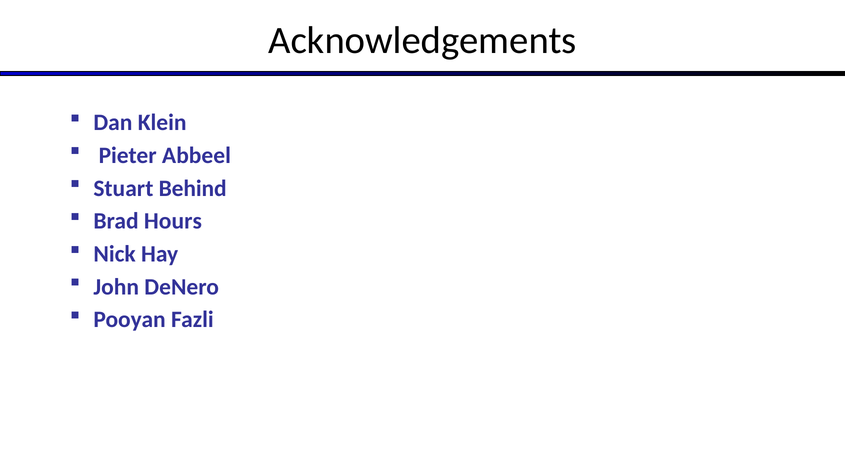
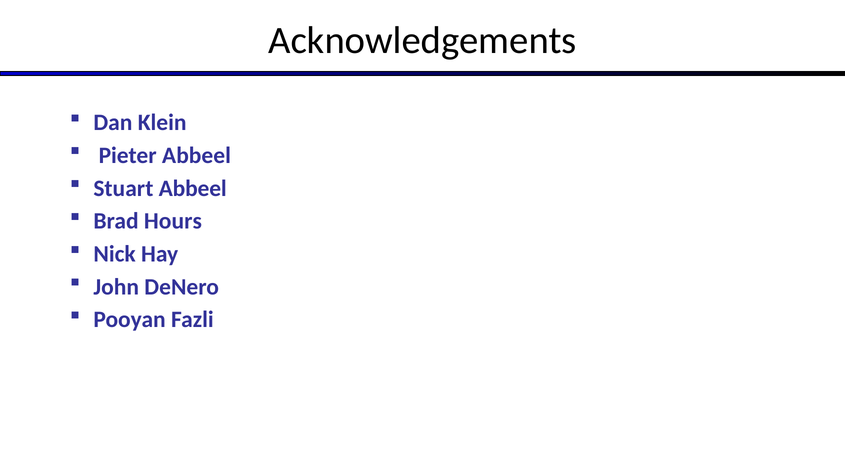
Stuart Behind: Behind -> Abbeel (193, 188)
